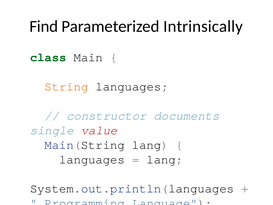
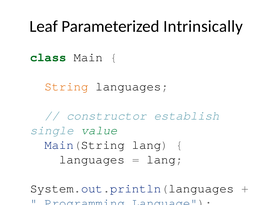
Find: Find -> Leaf (44, 26)
documents: documents -> establish (187, 116)
value colour: red -> green (99, 130)
